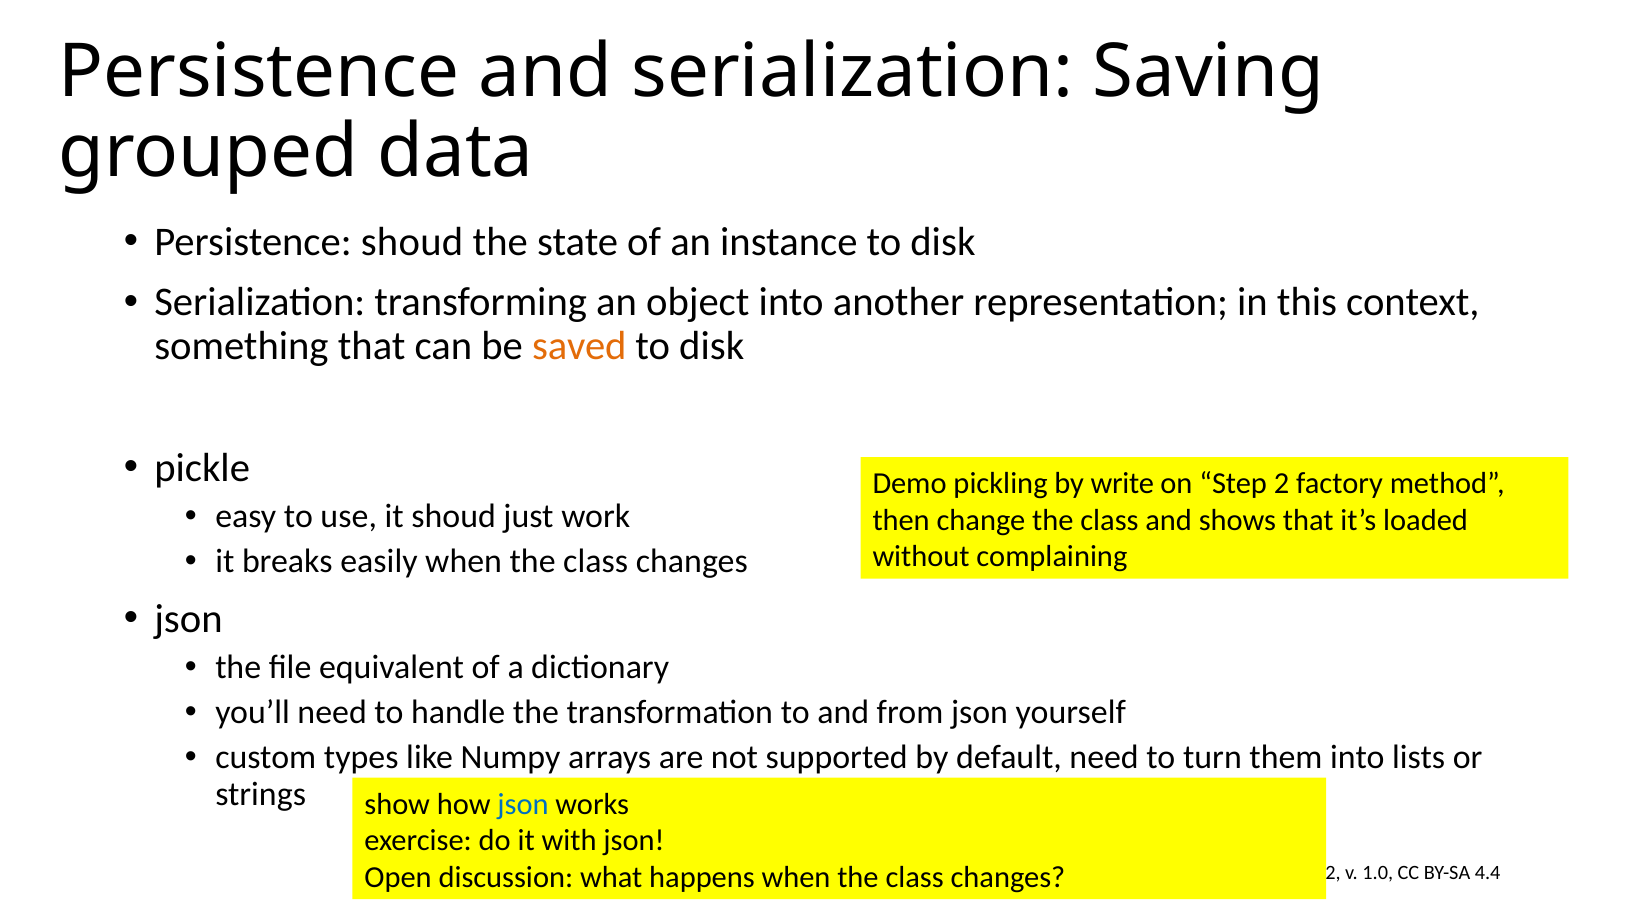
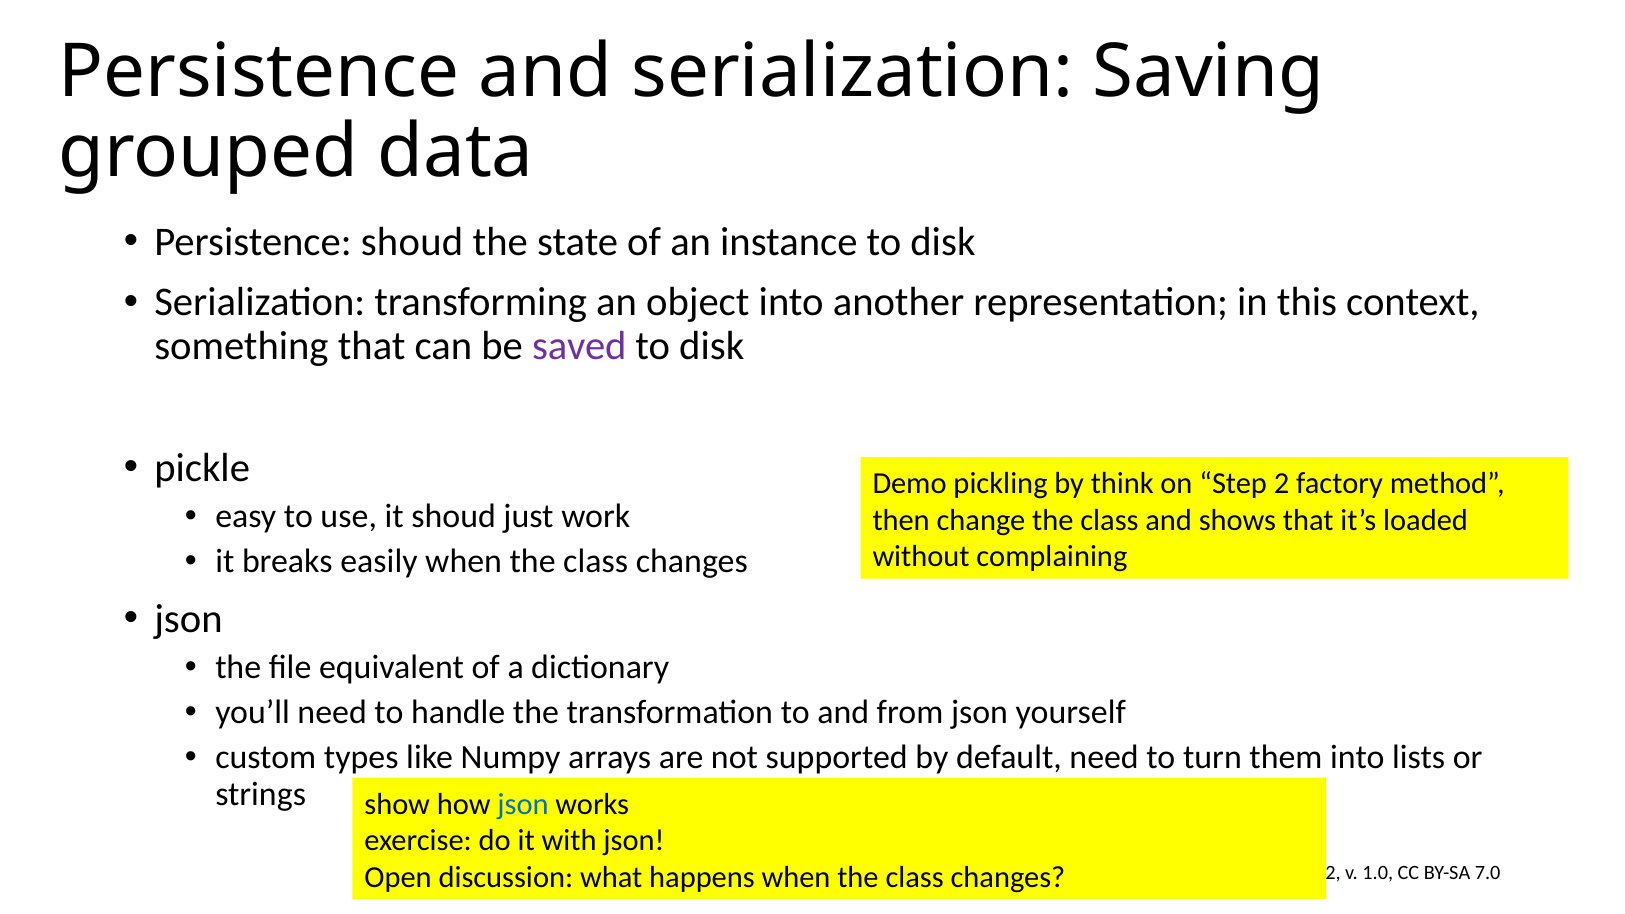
saved colour: orange -> purple (579, 346)
write: write -> think (1122, 483)
4.4: 4.4 -> 7.0 (1488, 873)
